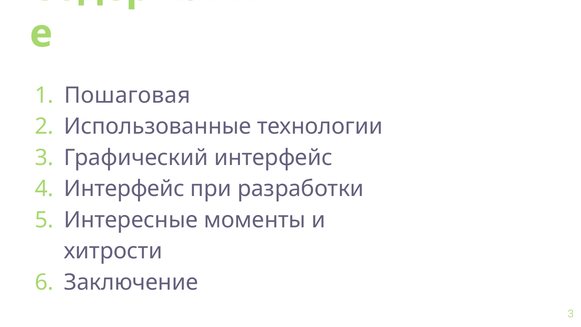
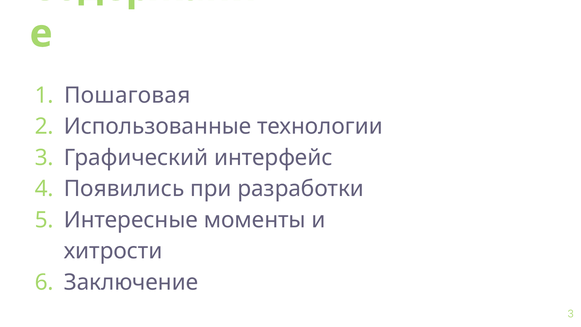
Интерфейс: Интерфейс -> Появились (124, 189)
